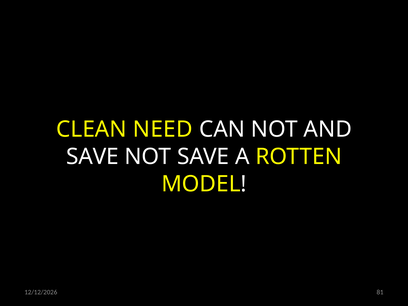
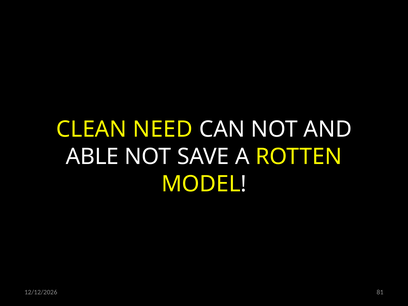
SAVE: SAVE -> ABLE (92, 157)
